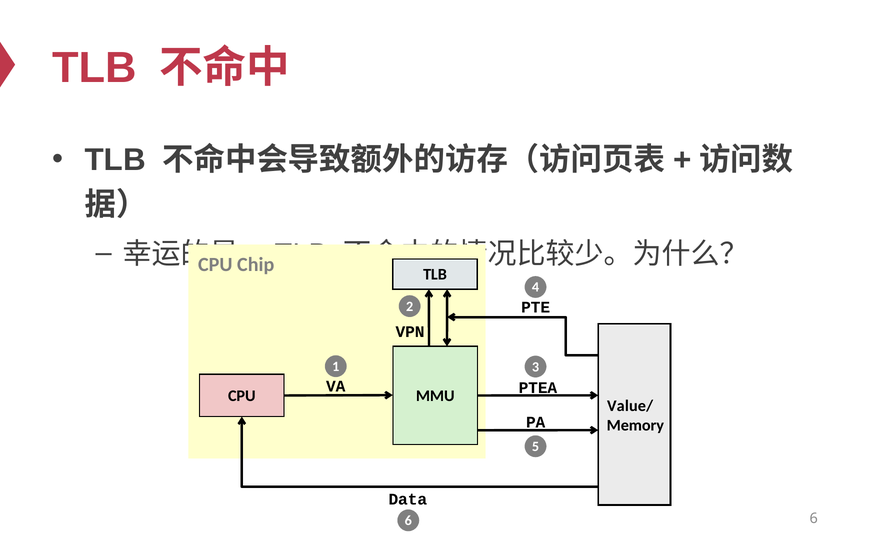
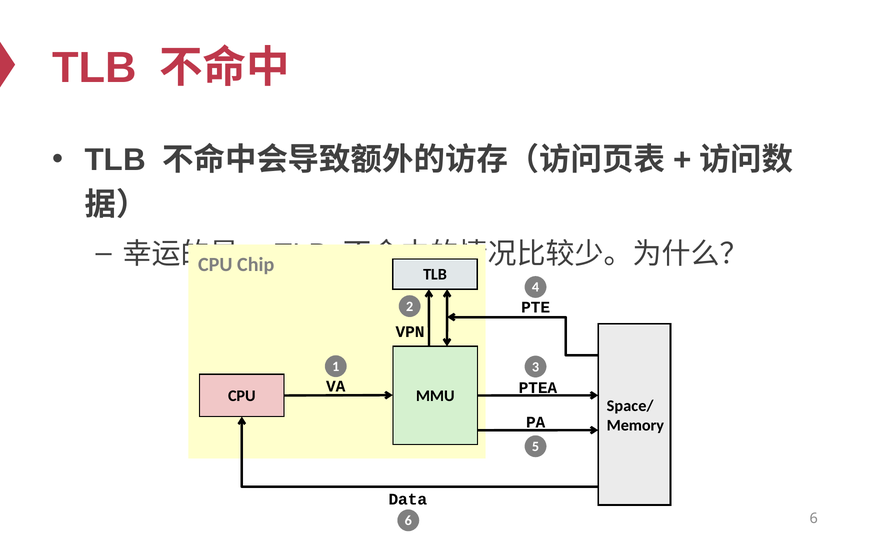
Value/: Value/ -> Space/ (630, 406)
